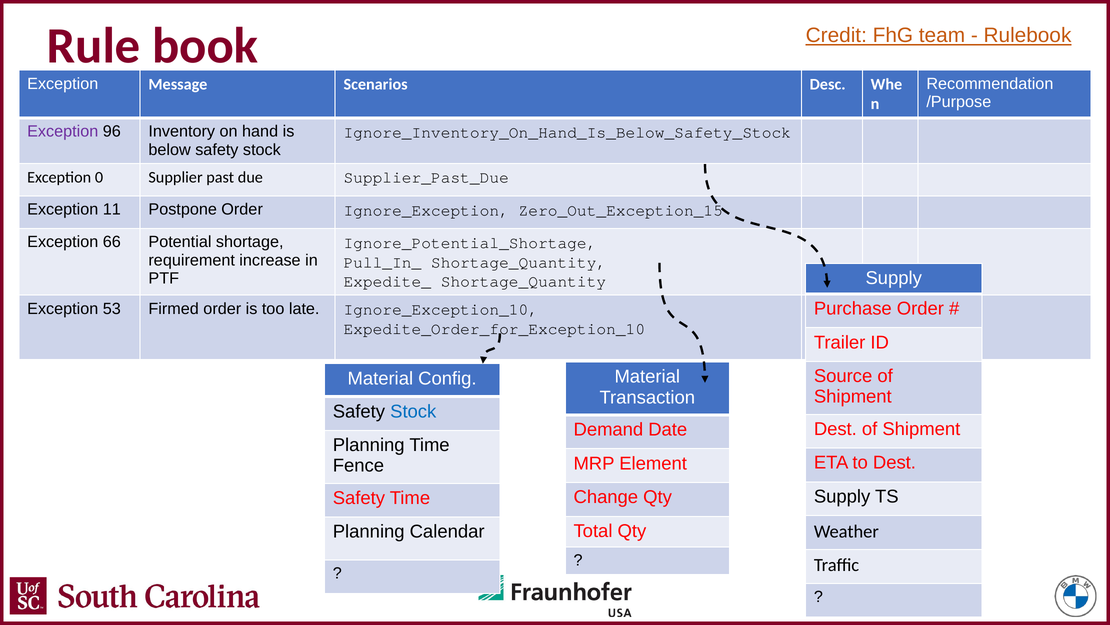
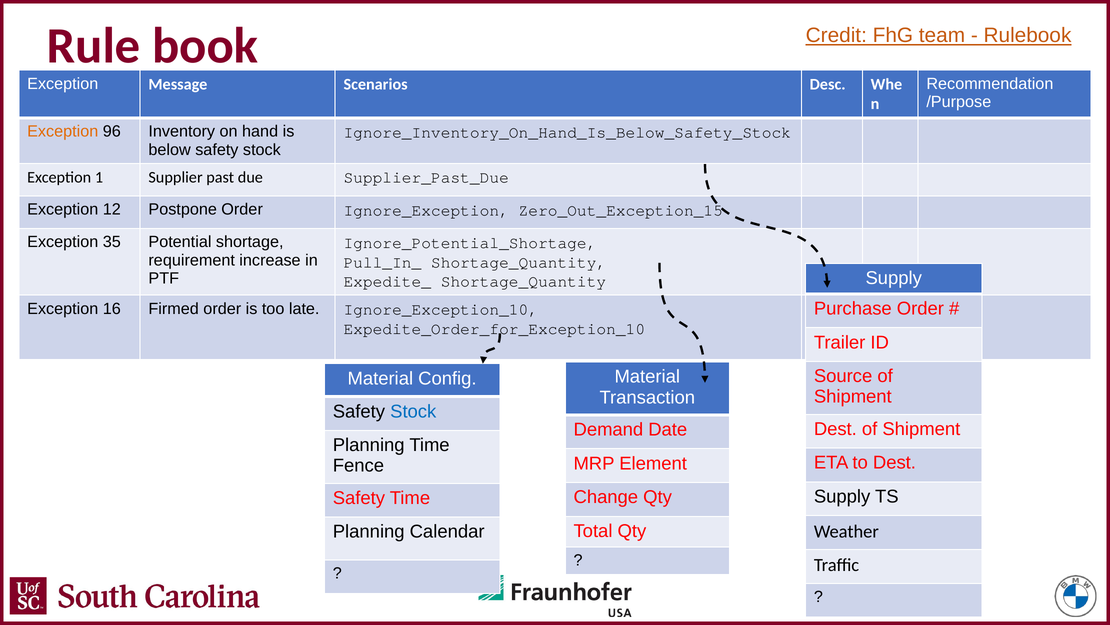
Exception colour: purple -> orange (63, 131)
0: 0 -> 1 (99, 177)
11: 11 -> 12 (112, 209)
66: 66 -> 35 (112, 242)
53: 53 -> 16 (112, 308)
